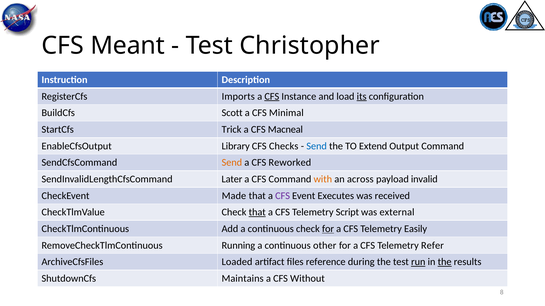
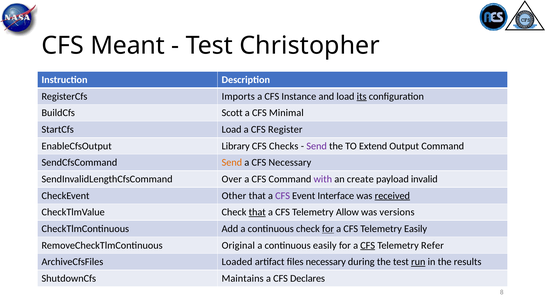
CFS underline: present -> none (272, 97)
StartCfs Trick: Trick -> Load (232, 130)
Macneal: Macneal -> Register (285, 130)
Send colour: blue -> purple (317, 146)
CFS Reworked: Reworked -> Necessary (290, 163)
Later: Later -> Over (232, 179)
with colour: orange -> purple (323, 179)
across: across -> create (360, 179)
Made: Made -> Other (234, 196)
Executes: Executes -> Interface (336, 196)
received underline: none -> present (392, 196)
Script: Script -> Allow (347, 213)
external: external -> versions (397, 213)
Running: Running -> Original (238, 246)
continuous other: other -> easily (325, 246)
CFS underline: none -> present (368, 246)
files reference: reference -> necessary (326, 262)
the underline: present -> none (445, 262)
Without: Without -> Declares (308, 279)
